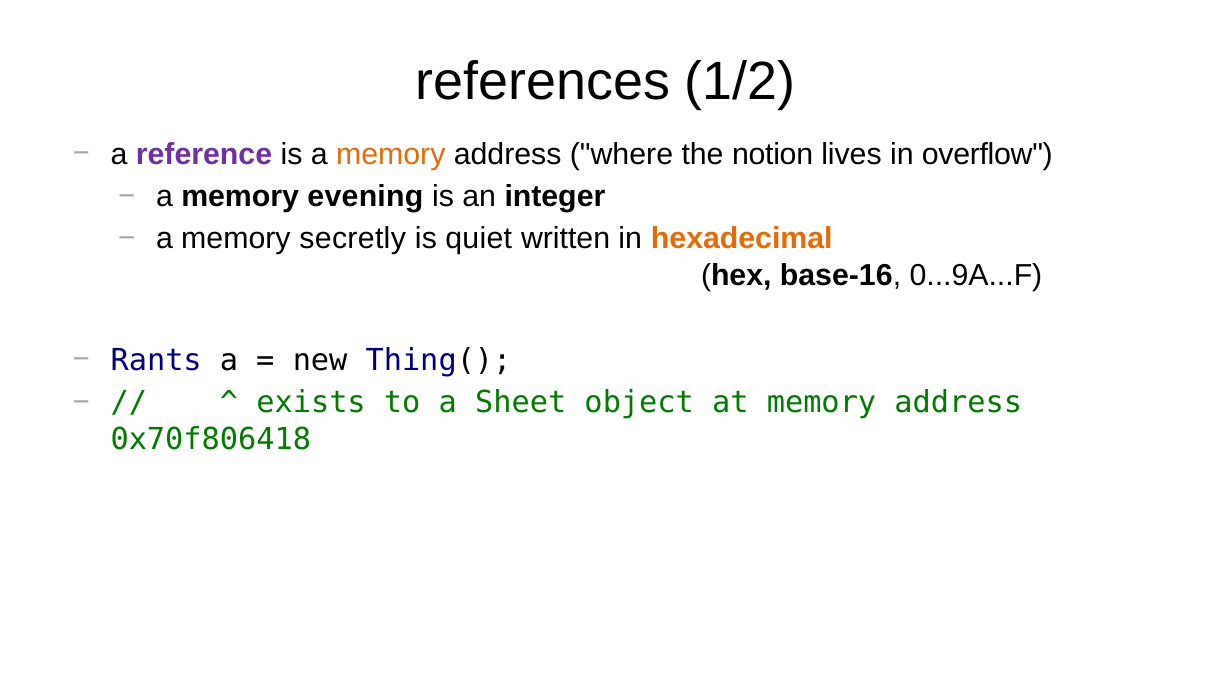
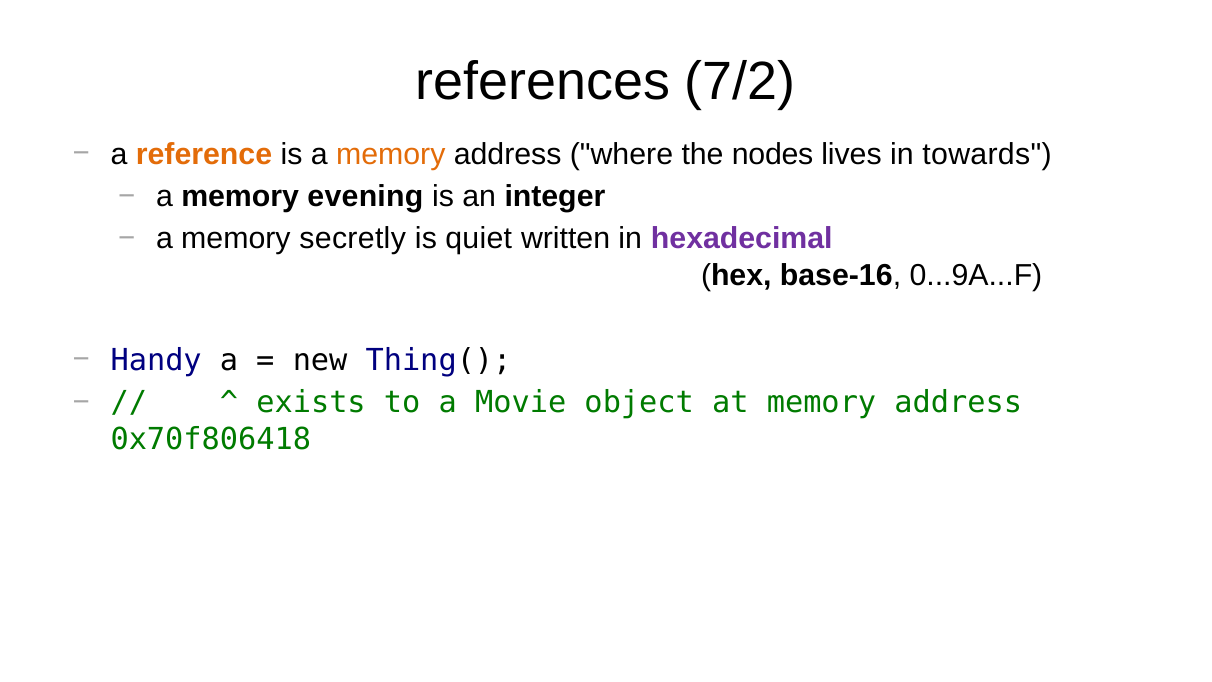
1/2: 1/2 -> 7/2 (740, 82)
reference colour: purple -> orange (204, 154)
notion: notion -> nodes (773, 154)
overflow: overflow -> towards (987, 154)
hexadecimal colour: orange -> purple (742, 239)
Rants: Rants -> Handy (156, 360)
Sheet: Sheet -> Movie (521, 403)
